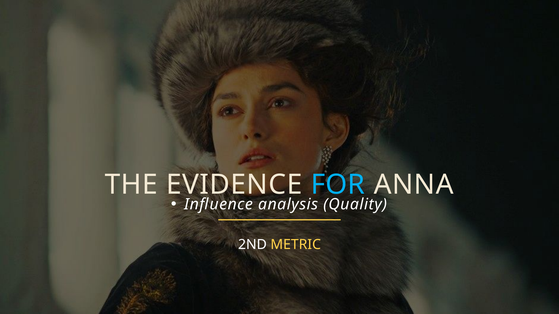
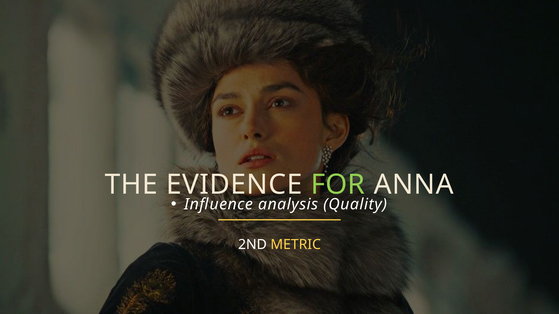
FOR colour: light blue -> light green (338, 185)
